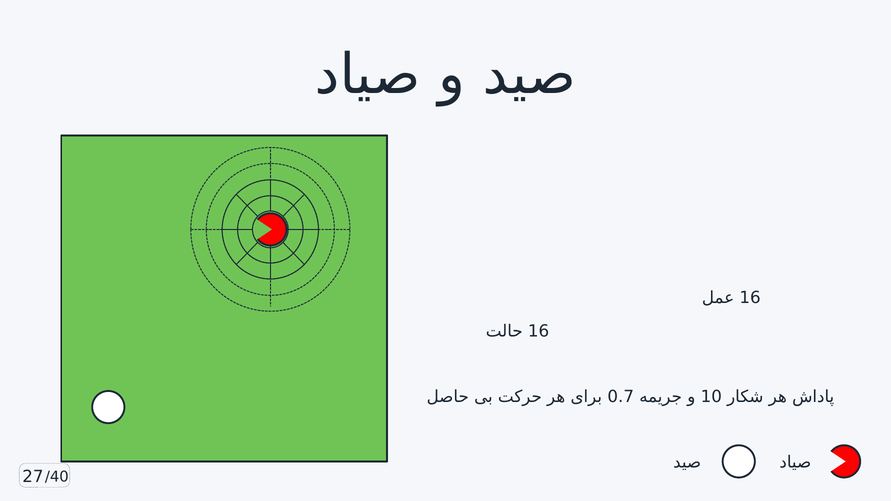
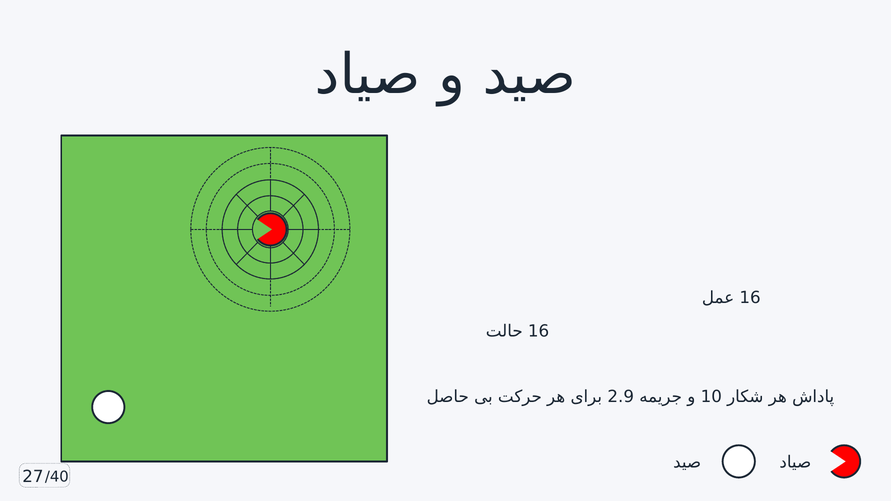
0.7: 0.7 -> 2.9 (621, 397)
